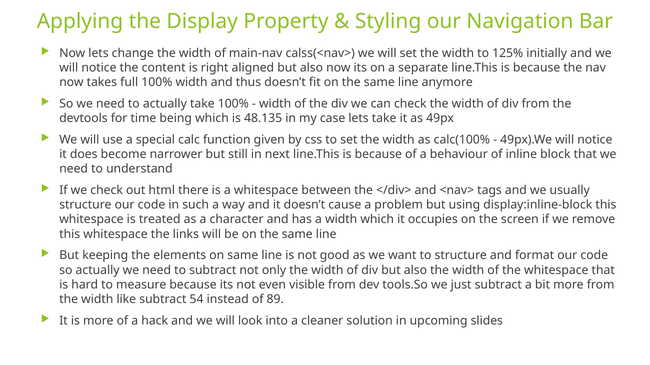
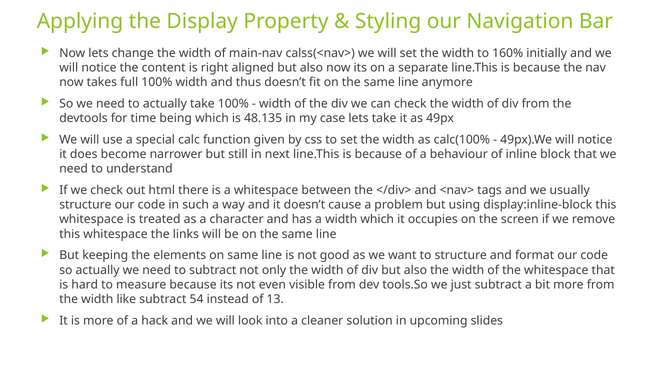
125%: 125% -> 160% (508, 53)
89: 89 -> 13 (275, 300)
